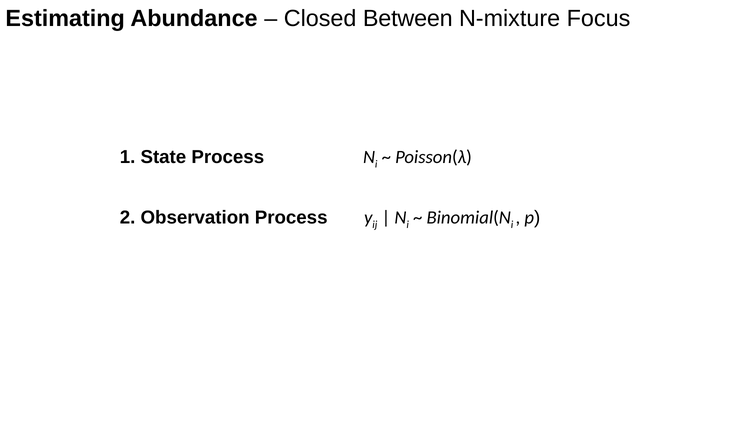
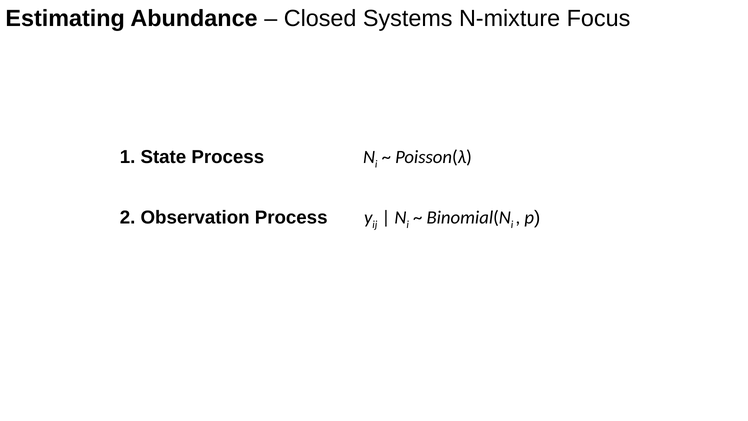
Between: Between -> Systems (408, 18)
